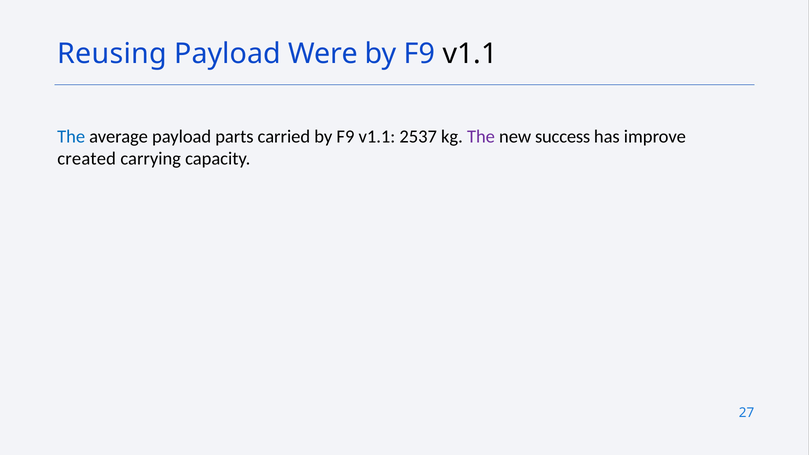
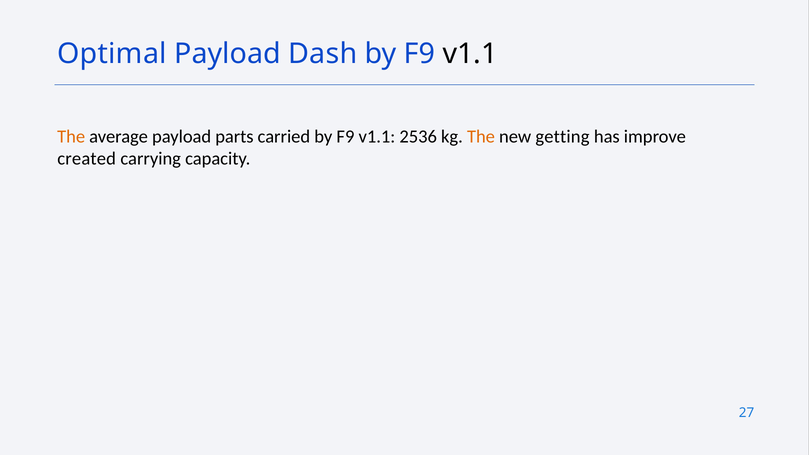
Reusing: Reusing -> Optimal (112, 54)
Were: Were -> Dash (323, 54)
The colour: blue -> orange (71, 137)
2537: 2537 -> 2536 (418, 137)
The colour: purple -> orange (481, 137)
success: success -> getting (562, 137)
